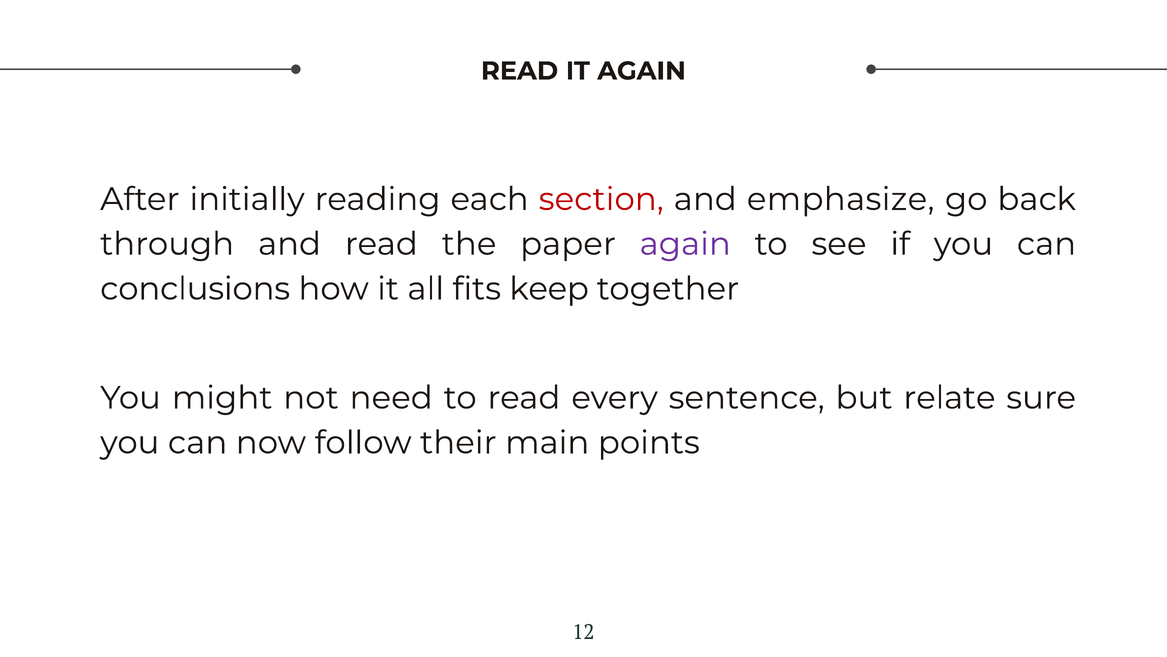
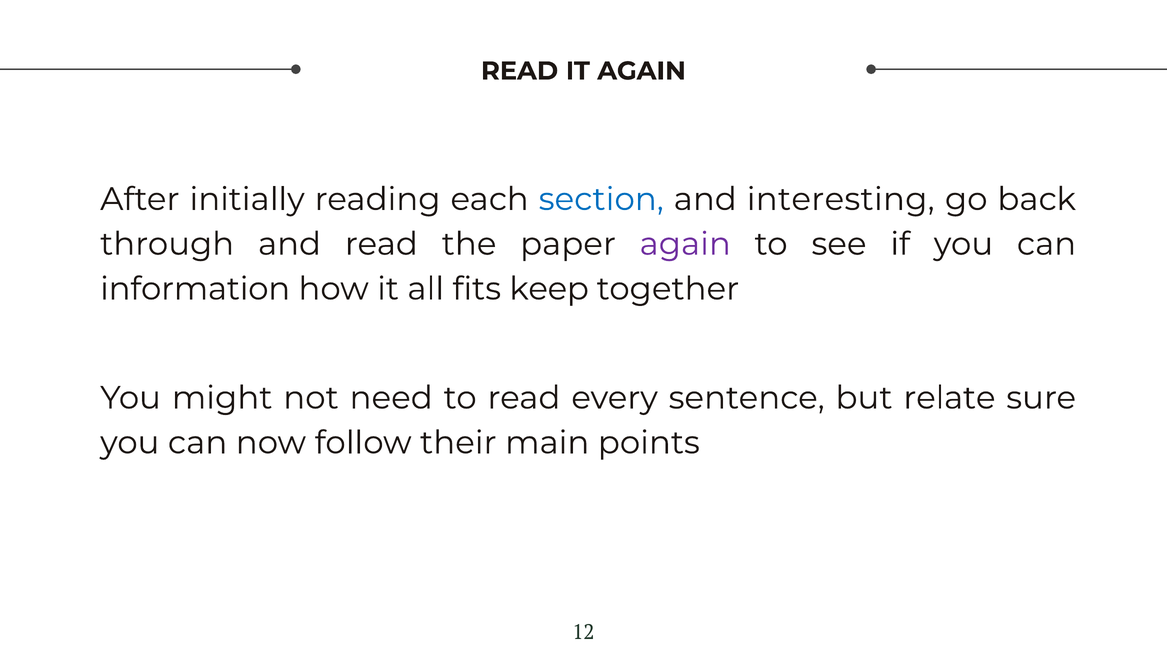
section colour: red -> blue (601, 199)
emphasize: emphasize -> interesting (841, 199)
conclusions: conclusions -> information (195, 289)
